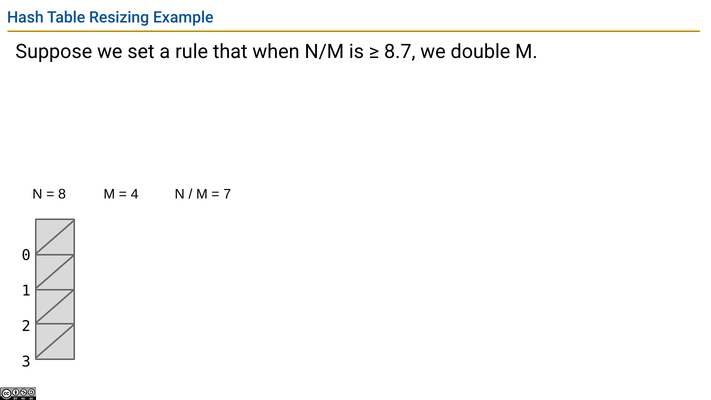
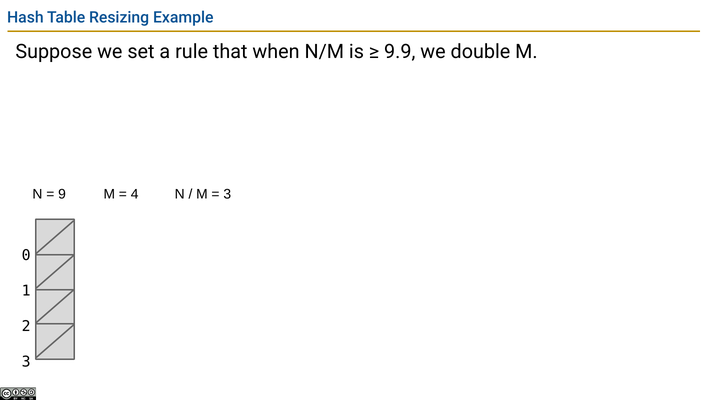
8.7: 8.7 -> 9.9 (400, 52)
8: 8 -> 9 (62, 194)
7: 7 -> 3 (227, 194)
